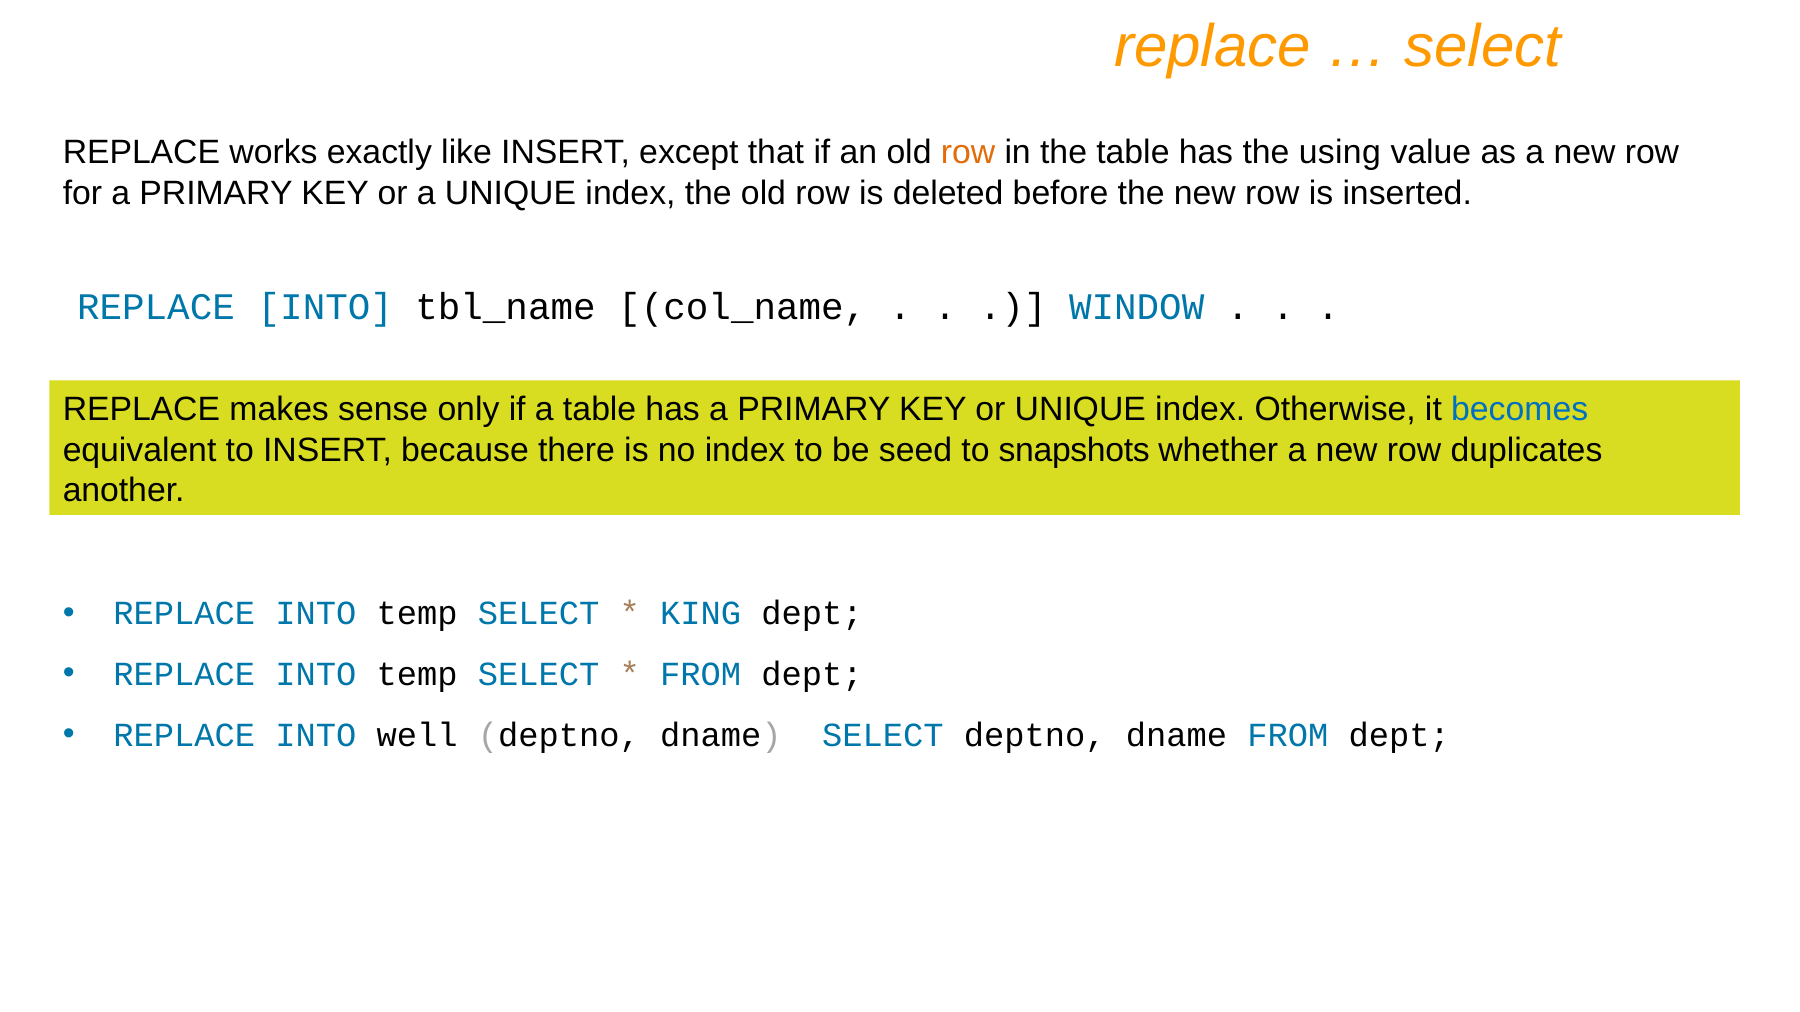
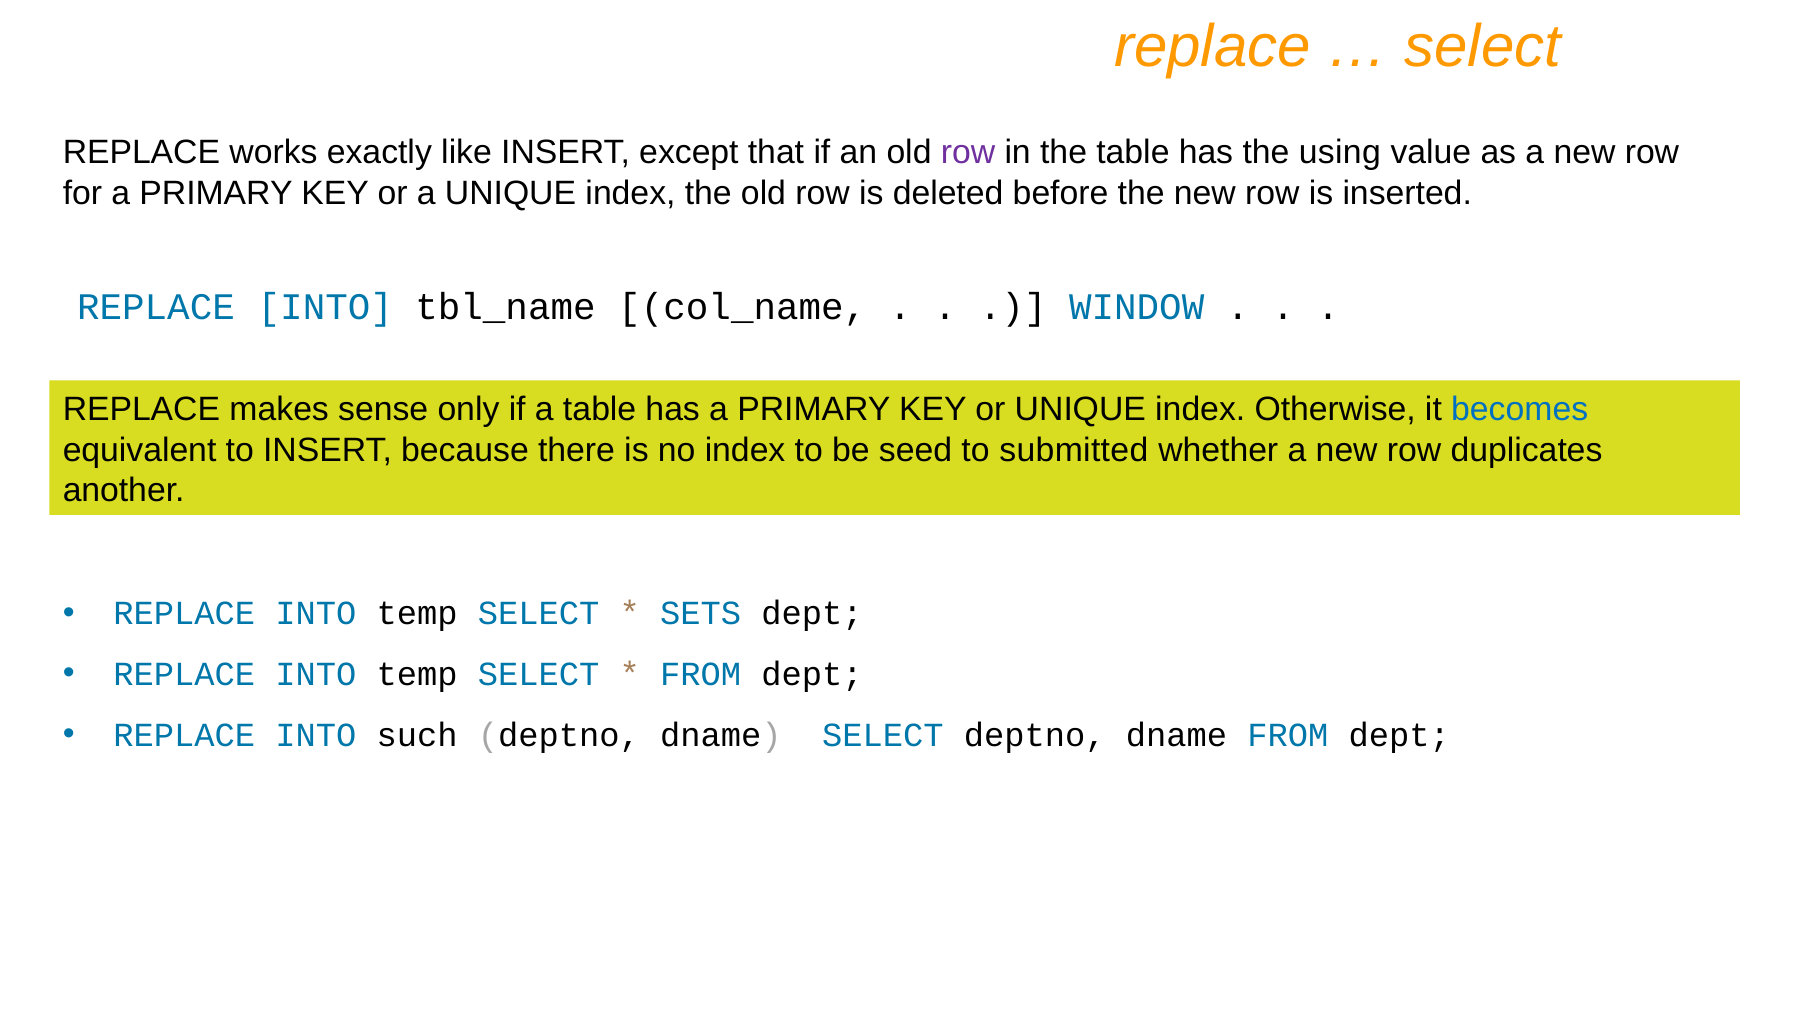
row colour: orange -> purple (968, 153)
snapshots: snapshots -> submitted (1074, 450)
KING: KING -> SETS (701, 614)
well: well -> such (417, 736)
